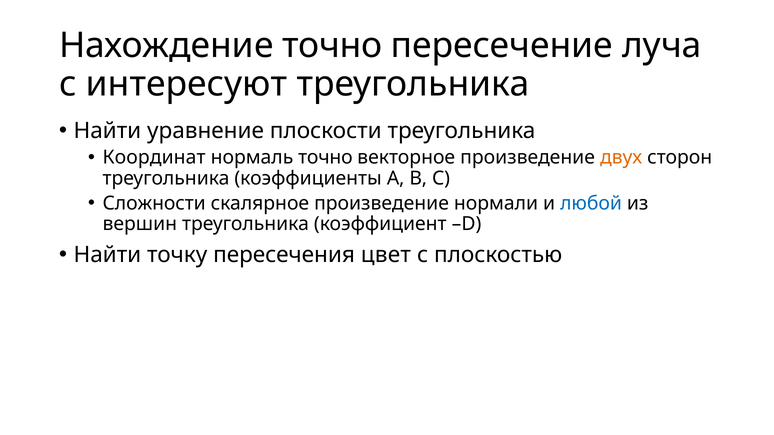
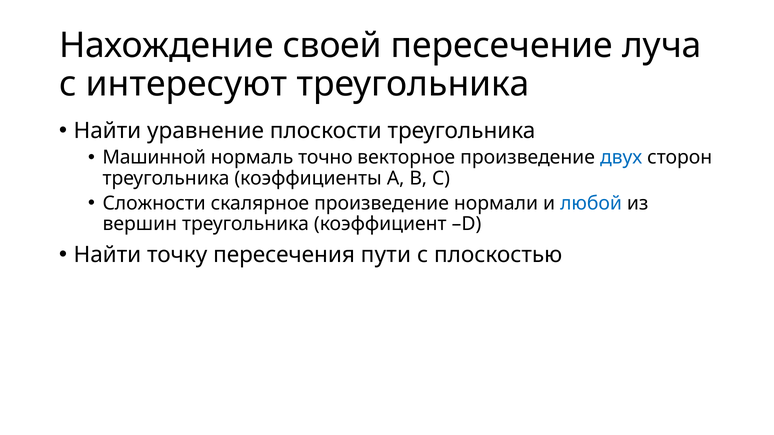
Нахождение точно: точно -> своей (332, 46)
Координат: Координат -> Машинной (154, 158)
двух colour: orange -> blue (621, 158)
цвет: цвет -> пути (386, 255)
